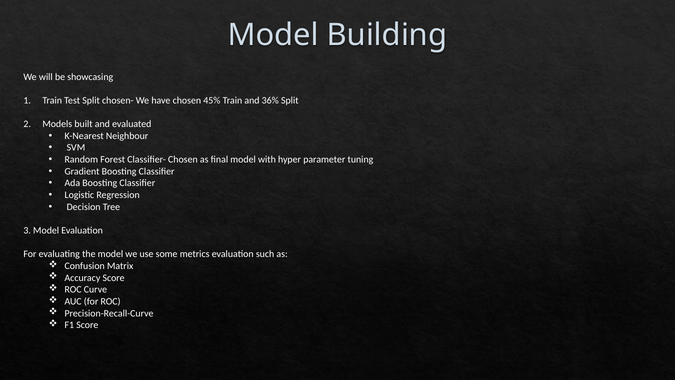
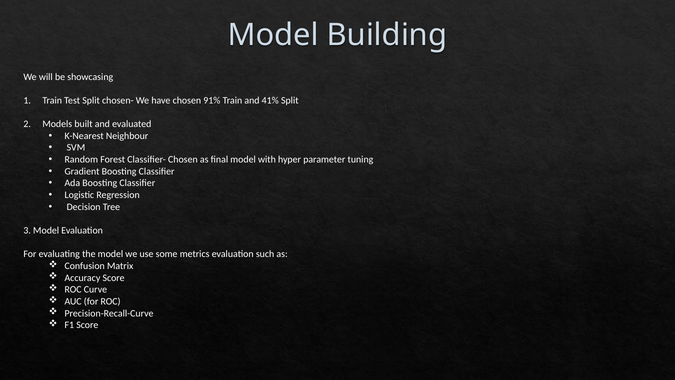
45%: 45% -> 91% (212, 100)
36%: 36% -> 41% (270, 100)
